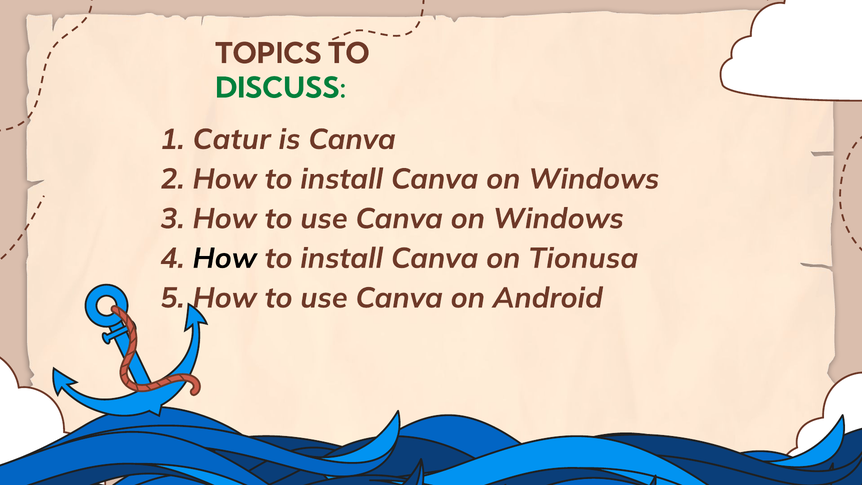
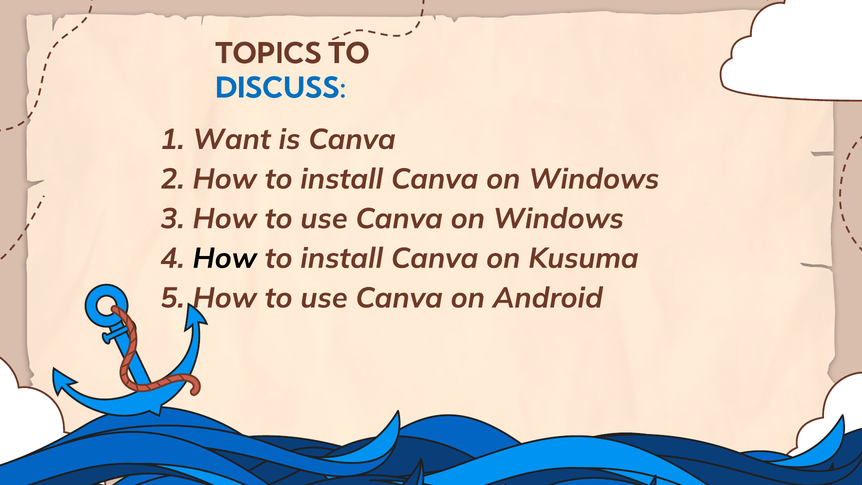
DISCUSS colour: green -> blue (281, 88)
Catur: Catur -> Want (232, 139)
Tionusa: Tionusa -> Kusuma (583, 258)
